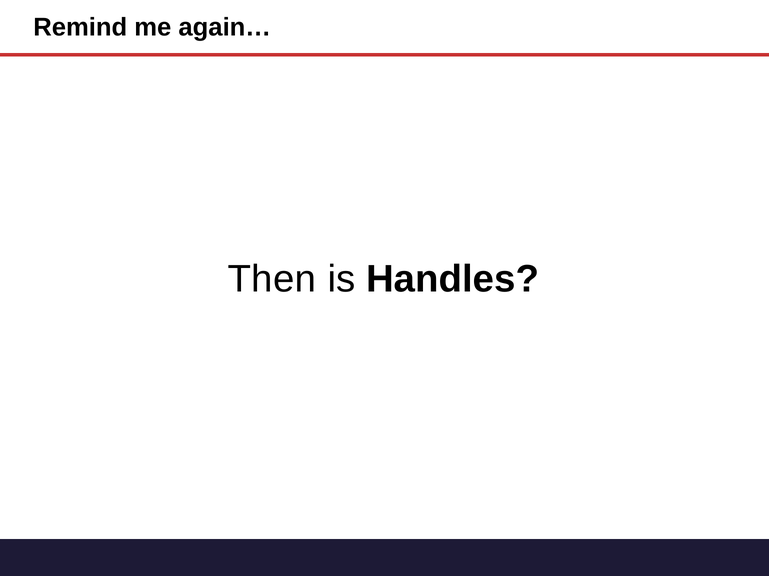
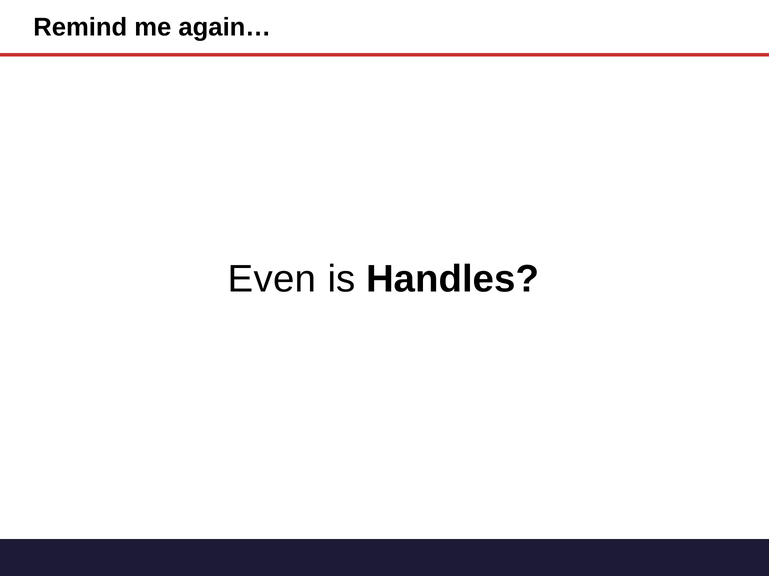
Then: Then -> Even (272, 279)
